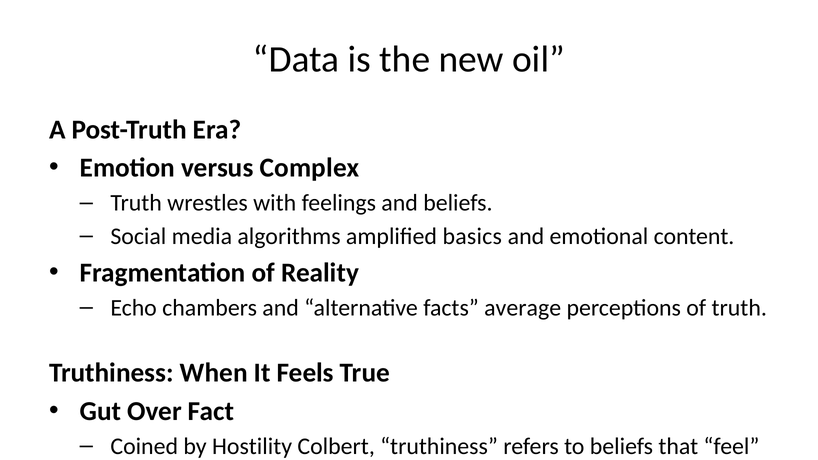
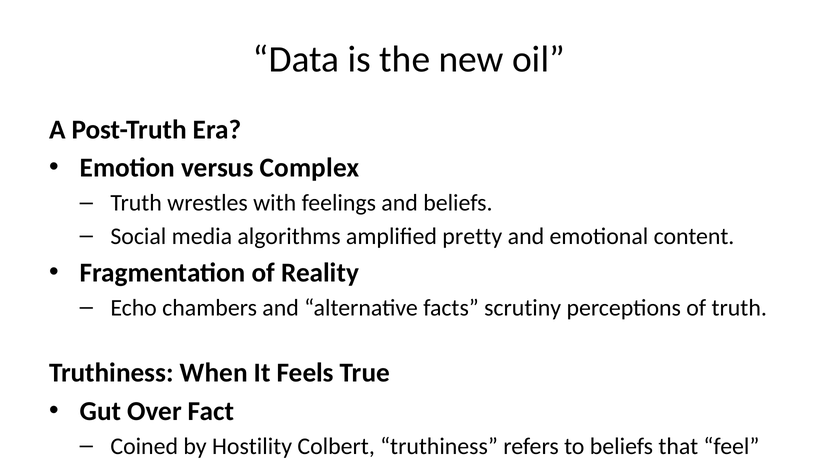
basics: basics -> pretty (472, 236)
average: average -> scrutiny (523, 308)
